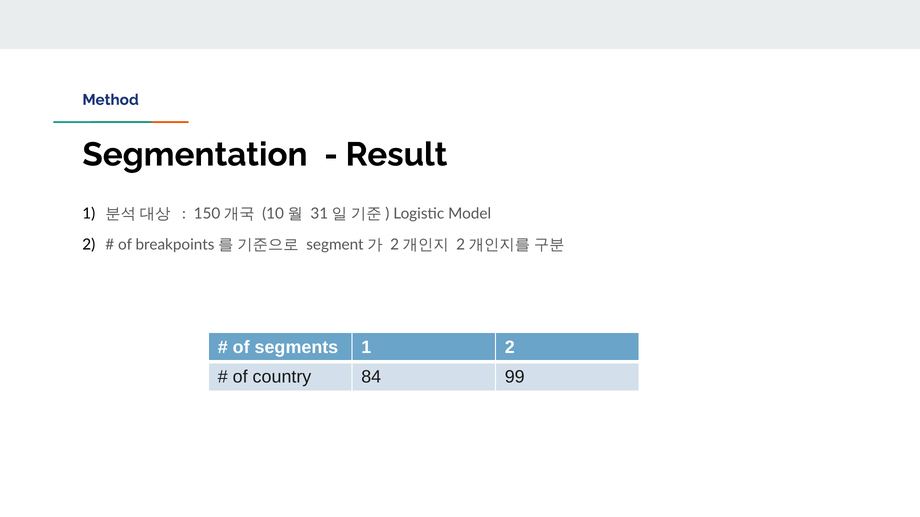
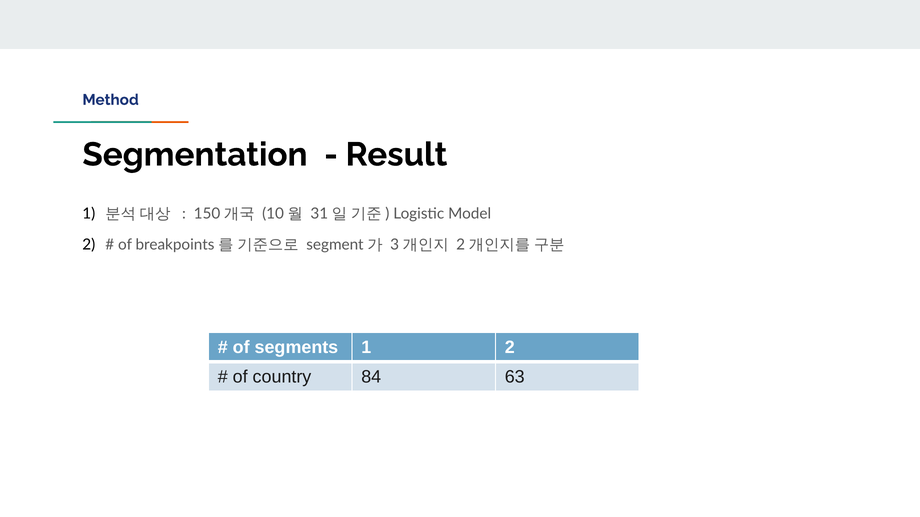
2: 2 -> 3 (395, 245)
99: 99 -> 63 (515, 377)
